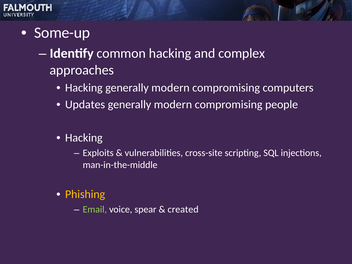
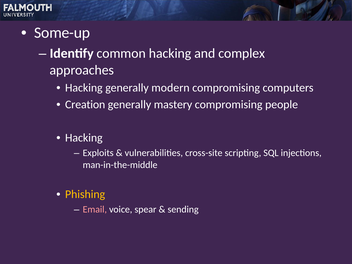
Updates: Updates -> Creation (85, 104)
modern: modern -> mastery (173, 104)
Email colour: light green -> pink (95, 209)
created: created -> sending (183, 209)
